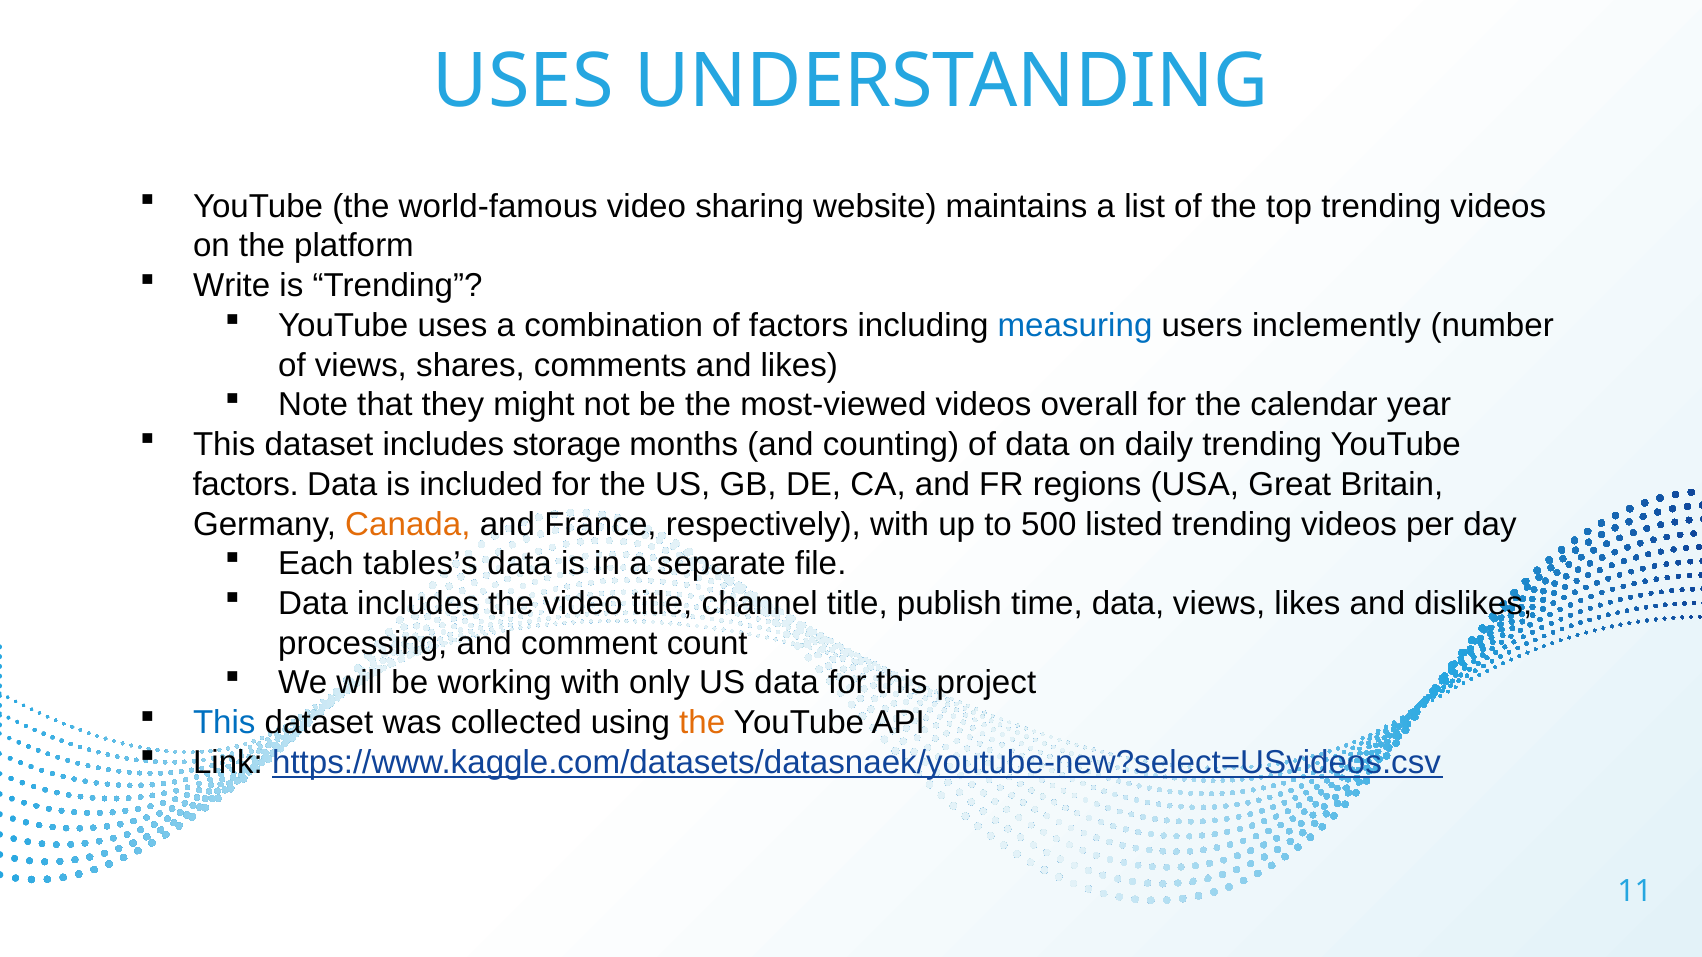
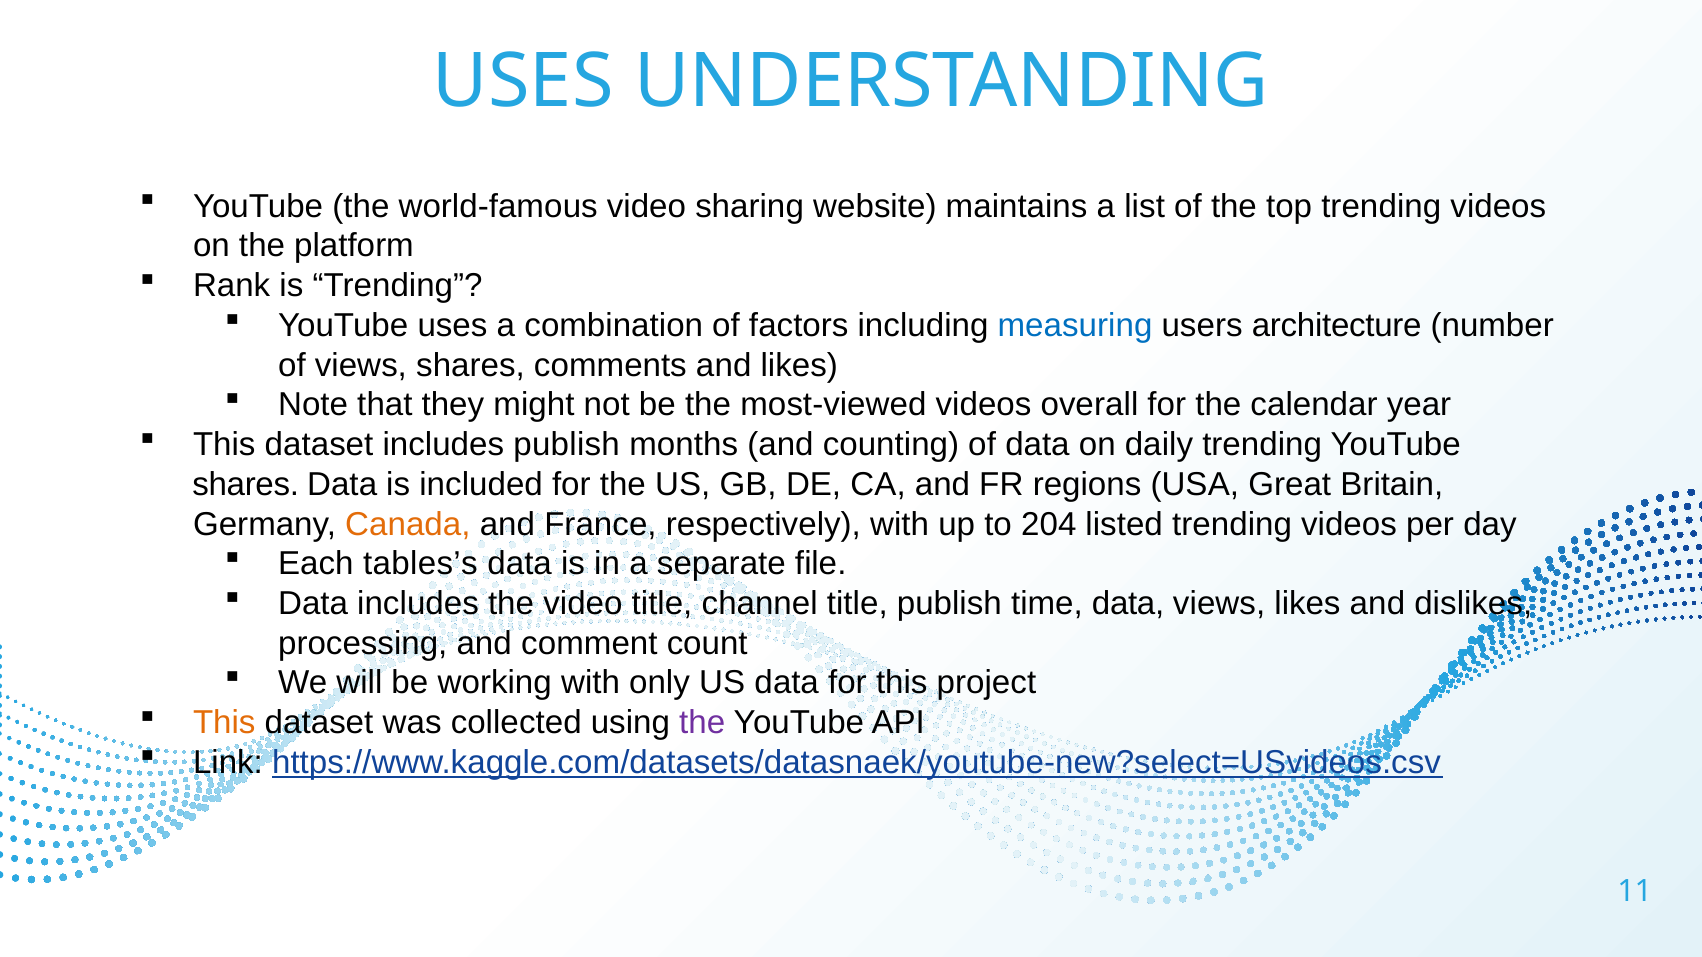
Write: Write -> Rank (232, 286)
inclemently: inclemently -> architecture (1337, 326)
includes storage: storage -> publish (567, 445)
factors: factors -> shares (246, 485)
500: 500 -> 204 (1049, 524)
This colour: blue -> orange (224, 723)
the colour: orange -> purple (702, 723)
